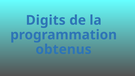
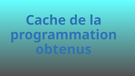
Digits: Digits -> Cache (46, 20)
